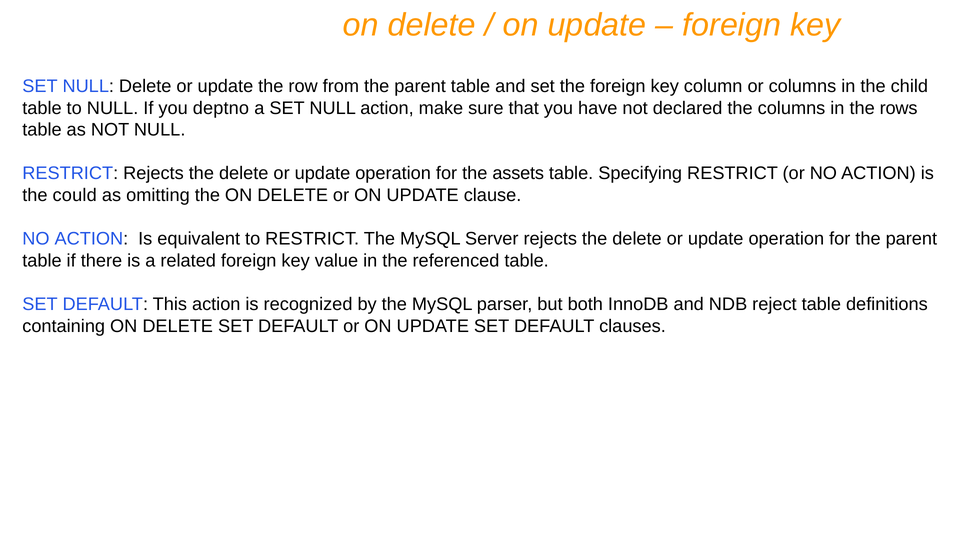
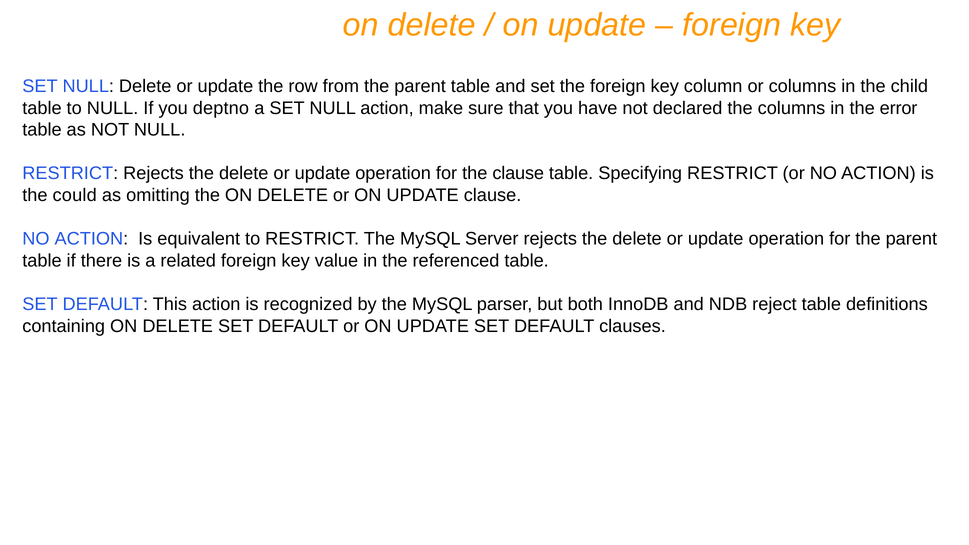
rows: rows -> error (899, 108)
the assets: assets -> clause (518, 173)
